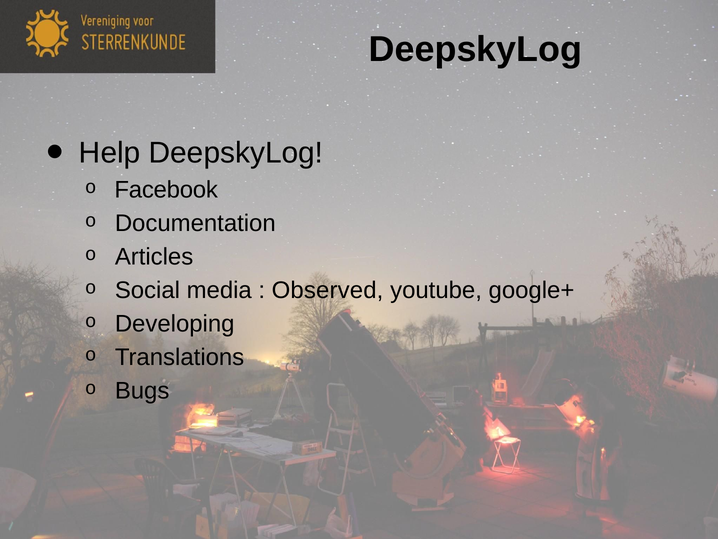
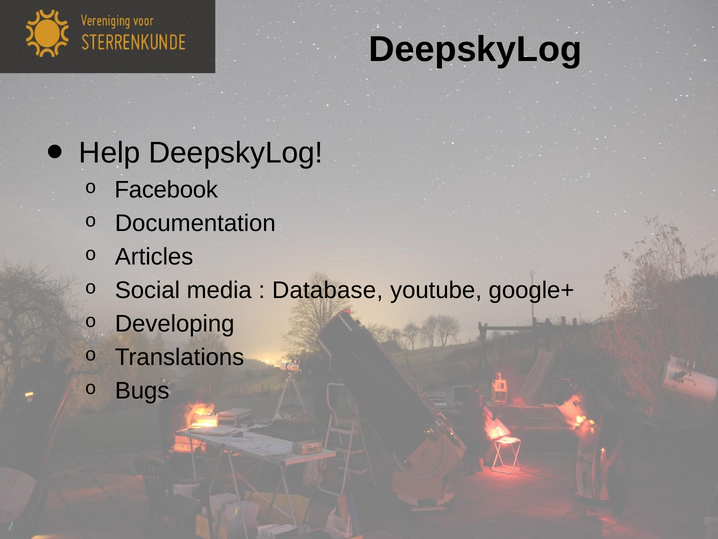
Observed: Observed -> Database (328, 290)
